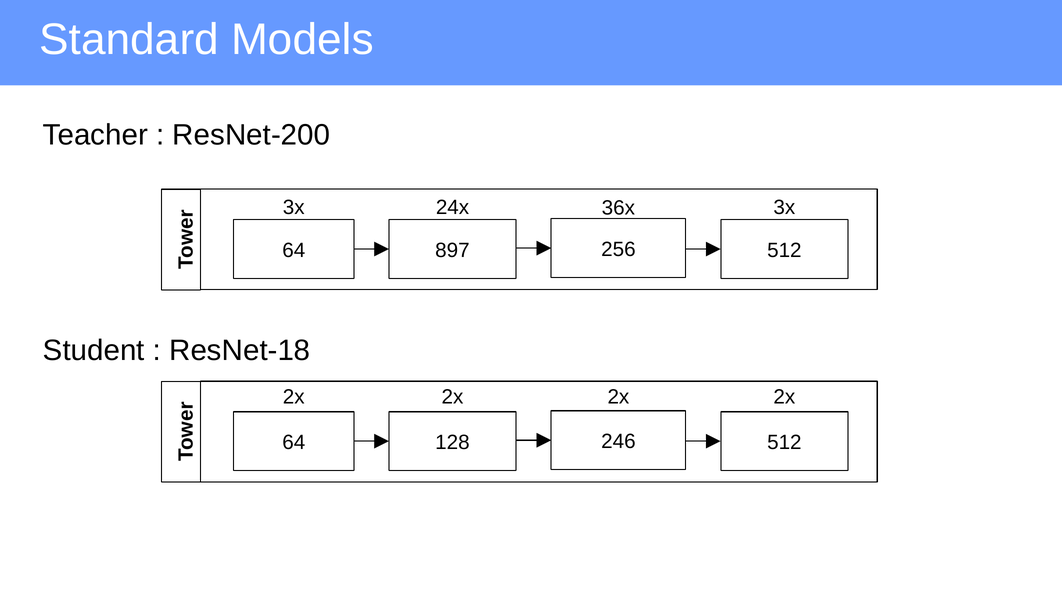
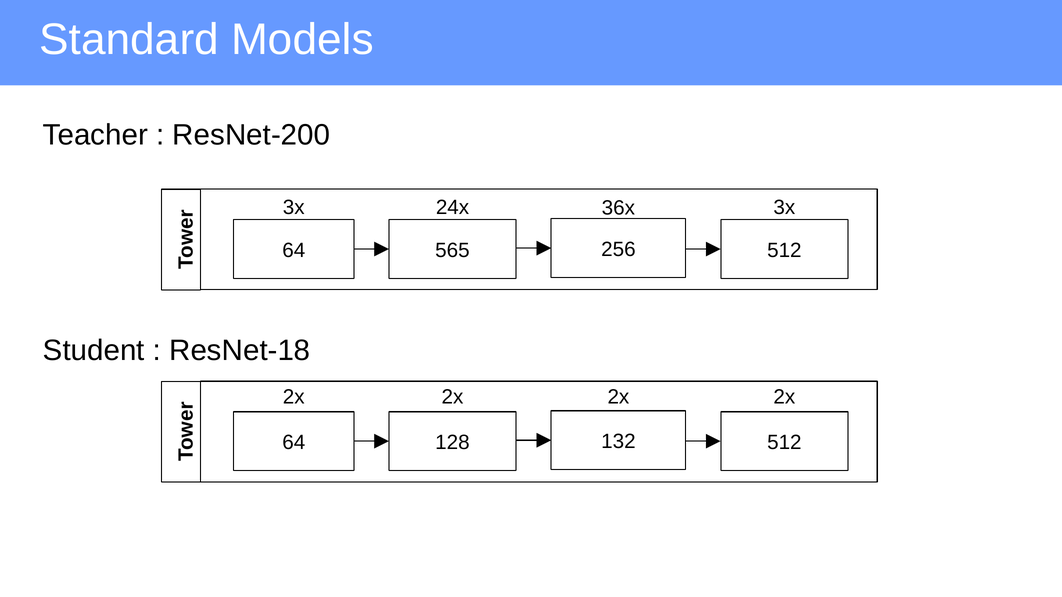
897: 897 -> 565 (452, 251)
246: 246 -> 132 (618, 442)
